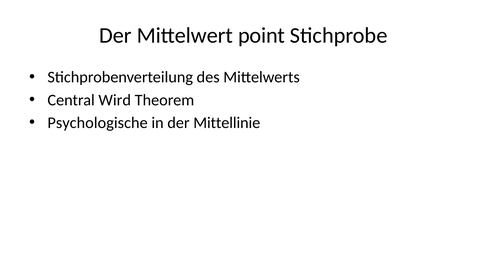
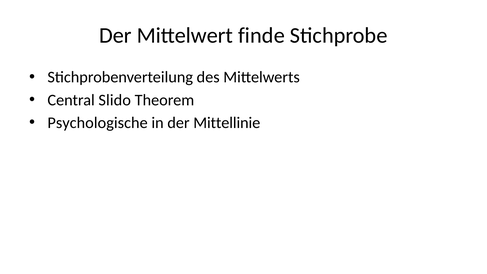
point: point -> finde (261, 35)
Wird: Wird -> Slido (115, 100)
